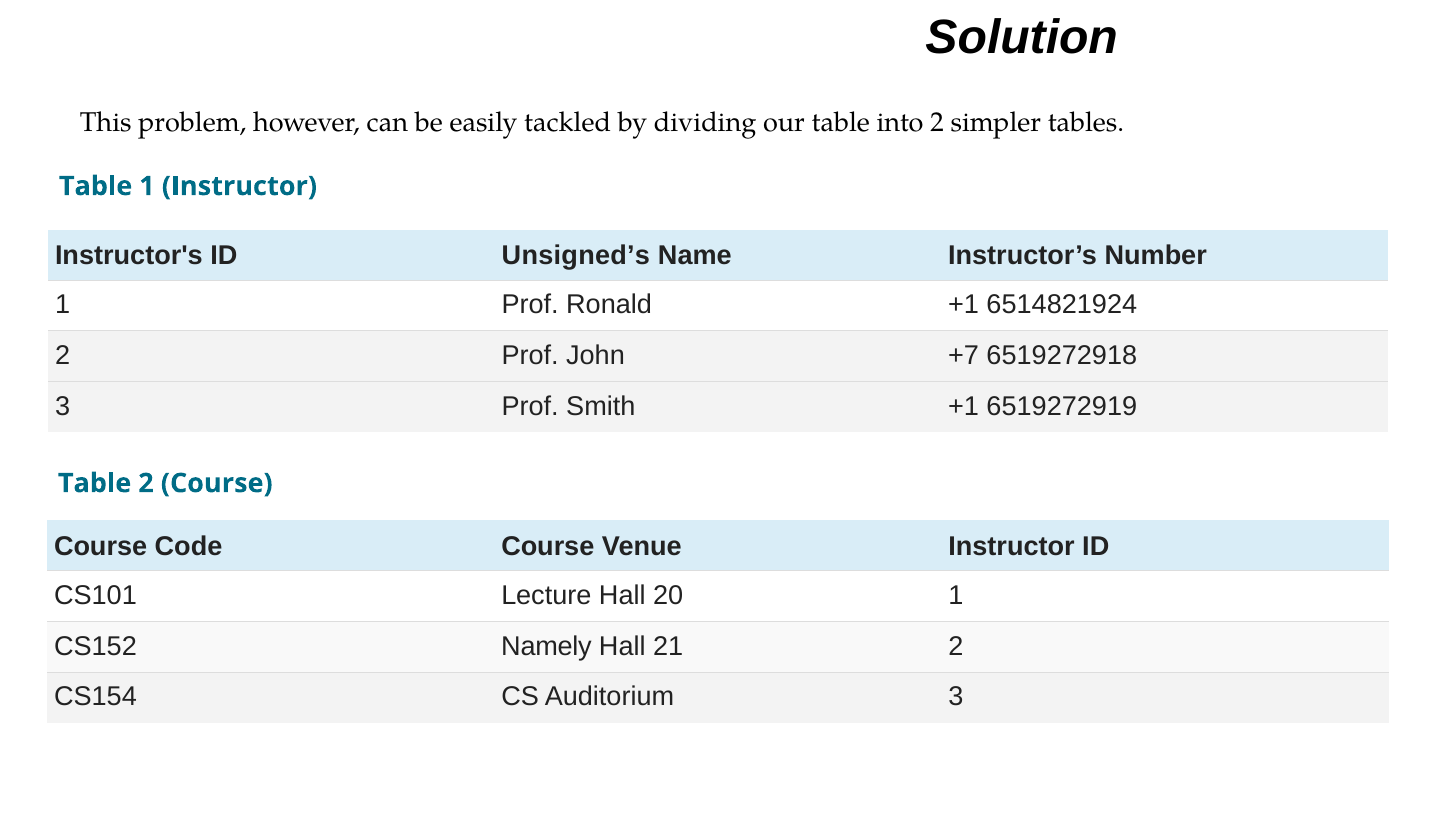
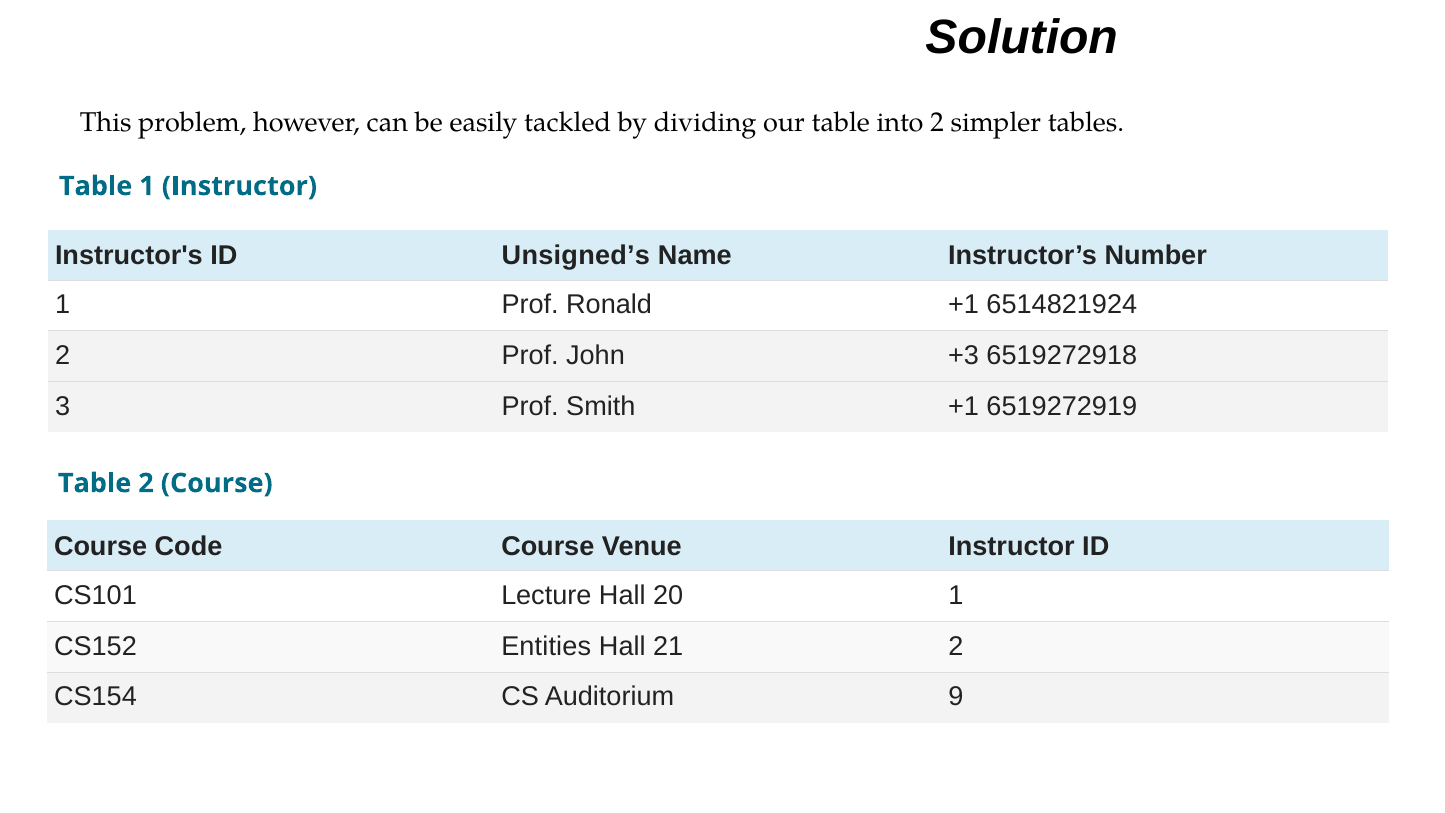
+7: +7 -> +3 (964, 355)
Namely: Namely -> Entities (546, 646)
Auditorium 3: 3 -> 9 (956, 697)
